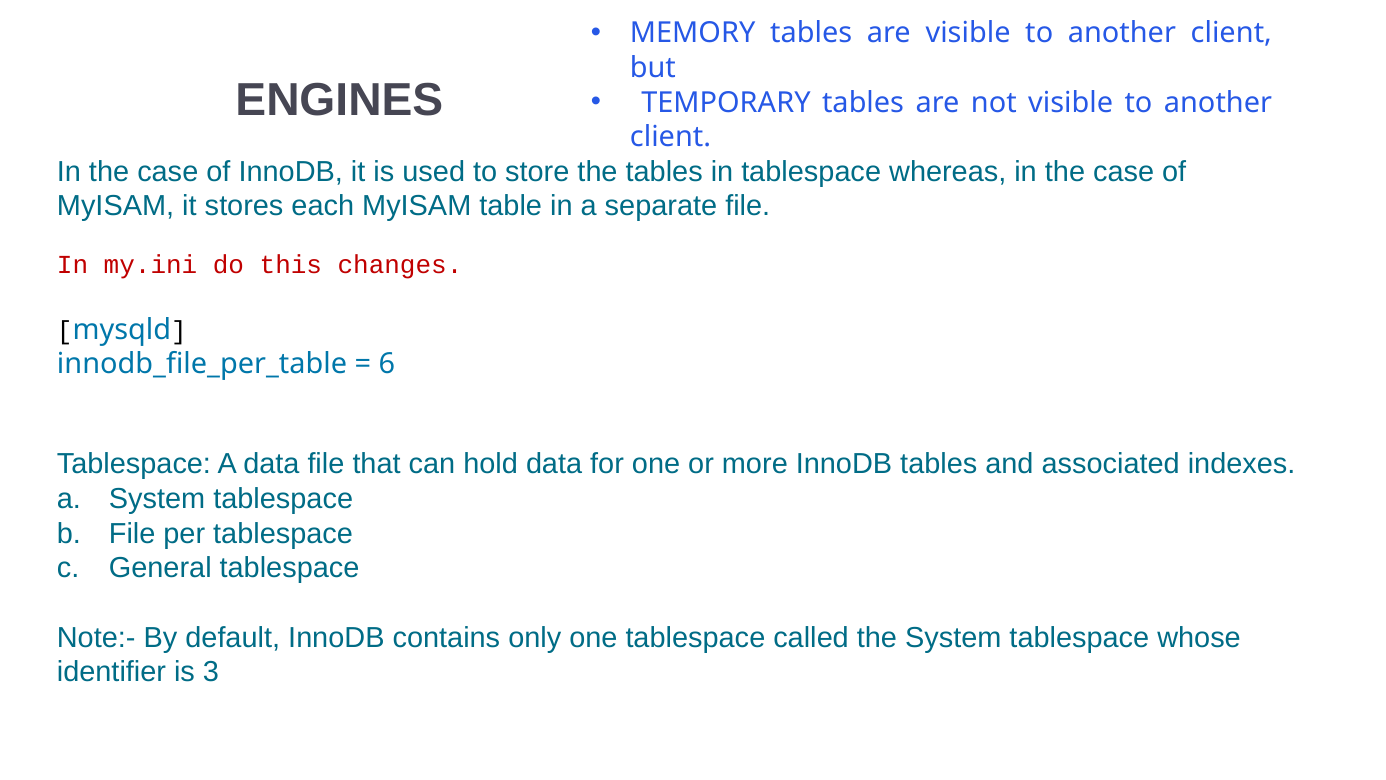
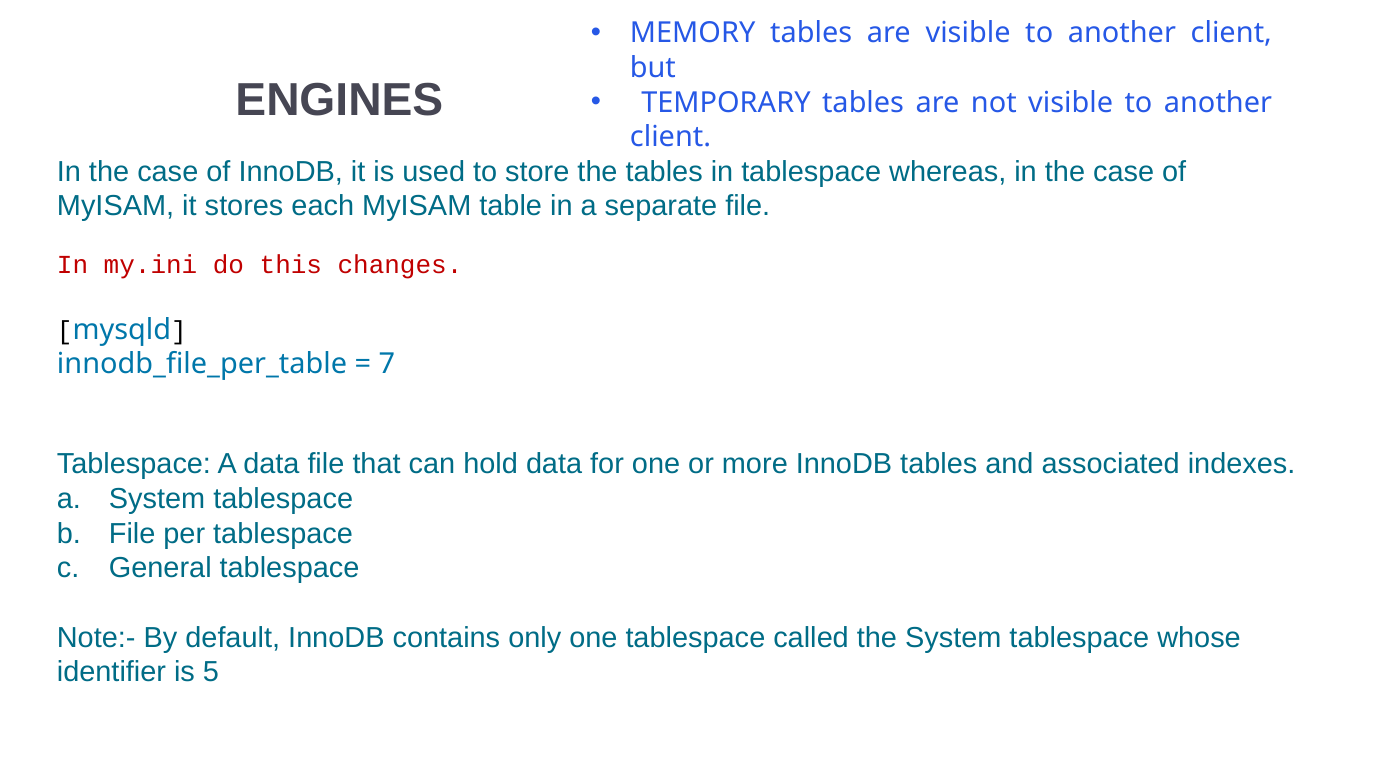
6: 6 -> 7 (387, 364)
3: 3 -> 5 (211, 672)
